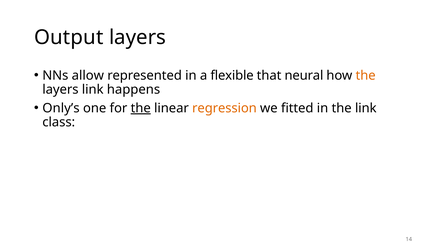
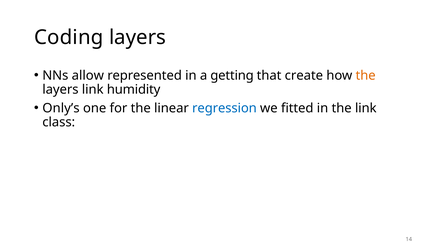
Output: Output -> Coding (69, 37)
flexible: flexible -> getting (232, 75)
neural: neural -> create (304, 75)
happens: happens -> humidity (134, 89)
the underline: present -> none (141, 108)
regression colour: orange -> blue (224, 108)
